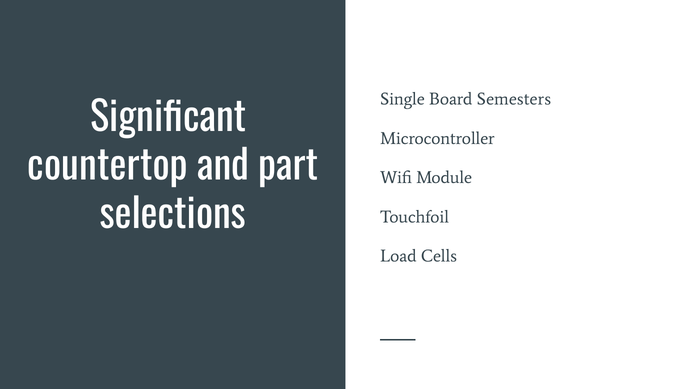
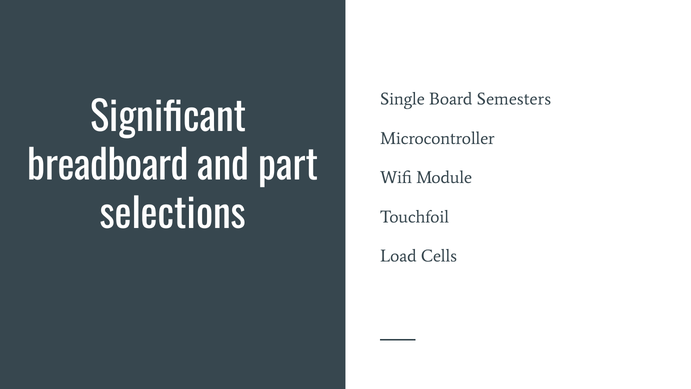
countertop: countertop -> breadboard (108, 166)
